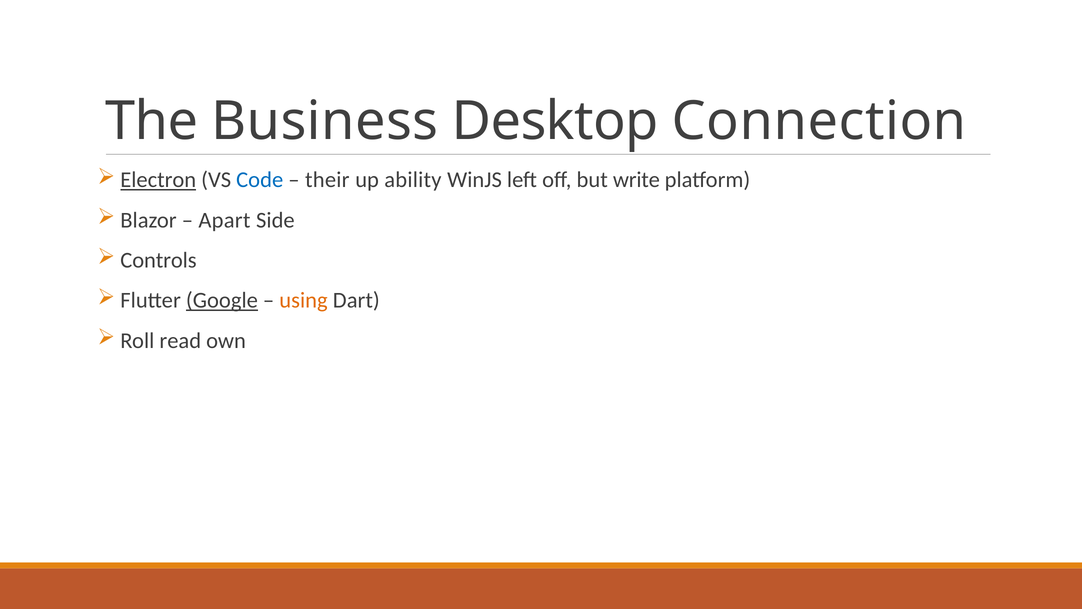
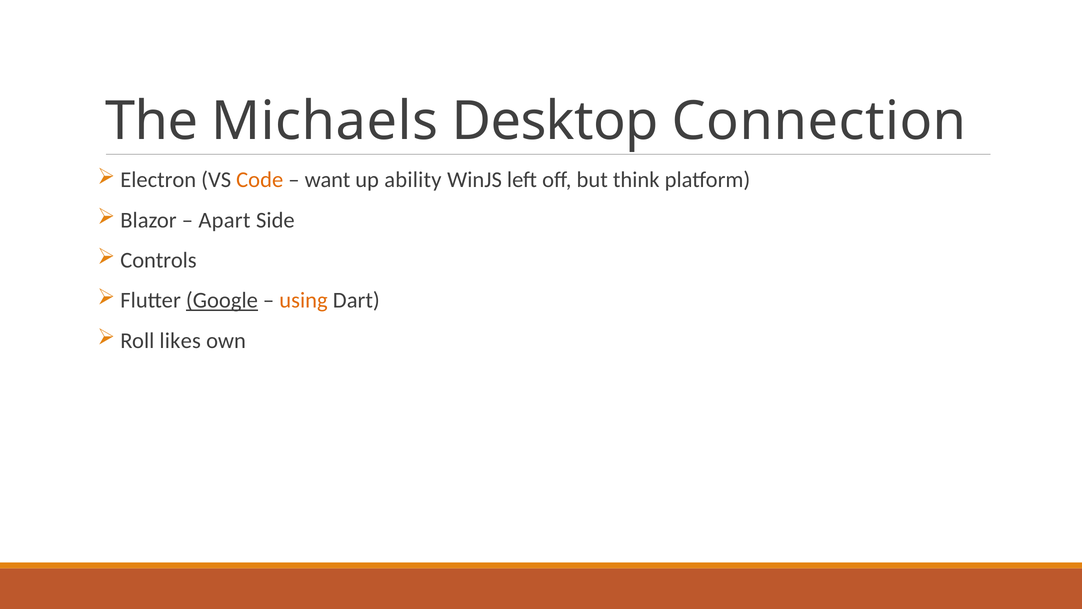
Business: Business -> Michaels (325, 121)
Electron underline: present -> none (158, 180)
Code colour: blue -> orange (260, 180)
their: their -> want (328, 180)
write: write -> think (636, 180)
read: read -> likes (180, 340)
